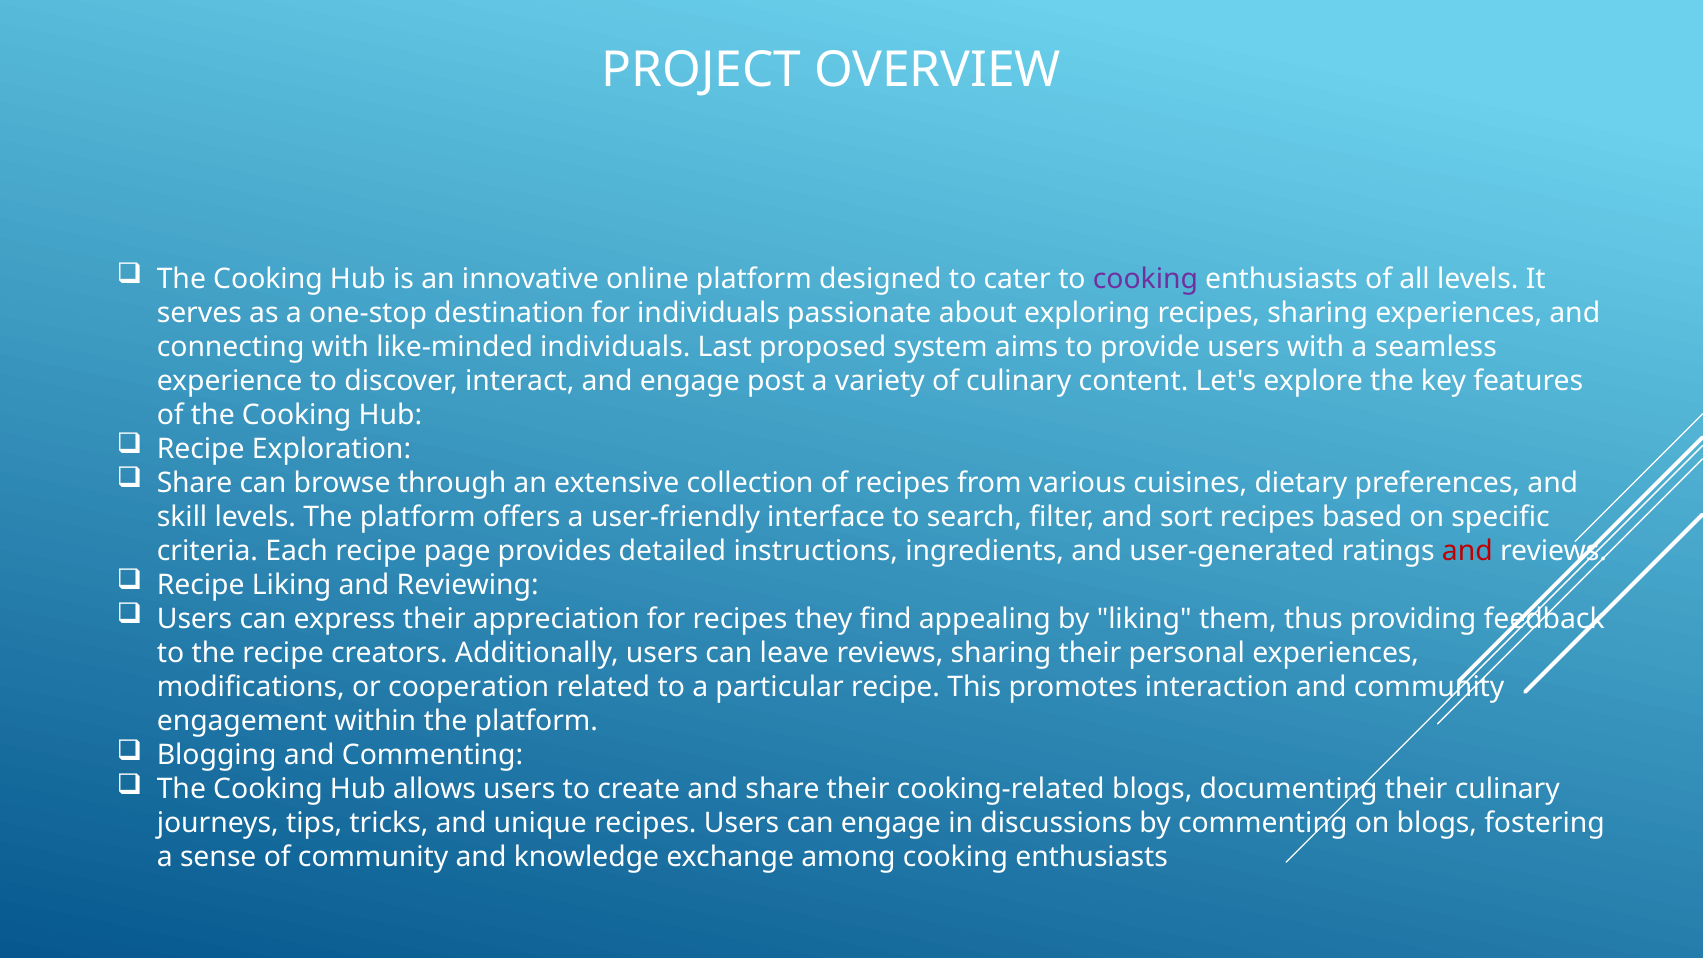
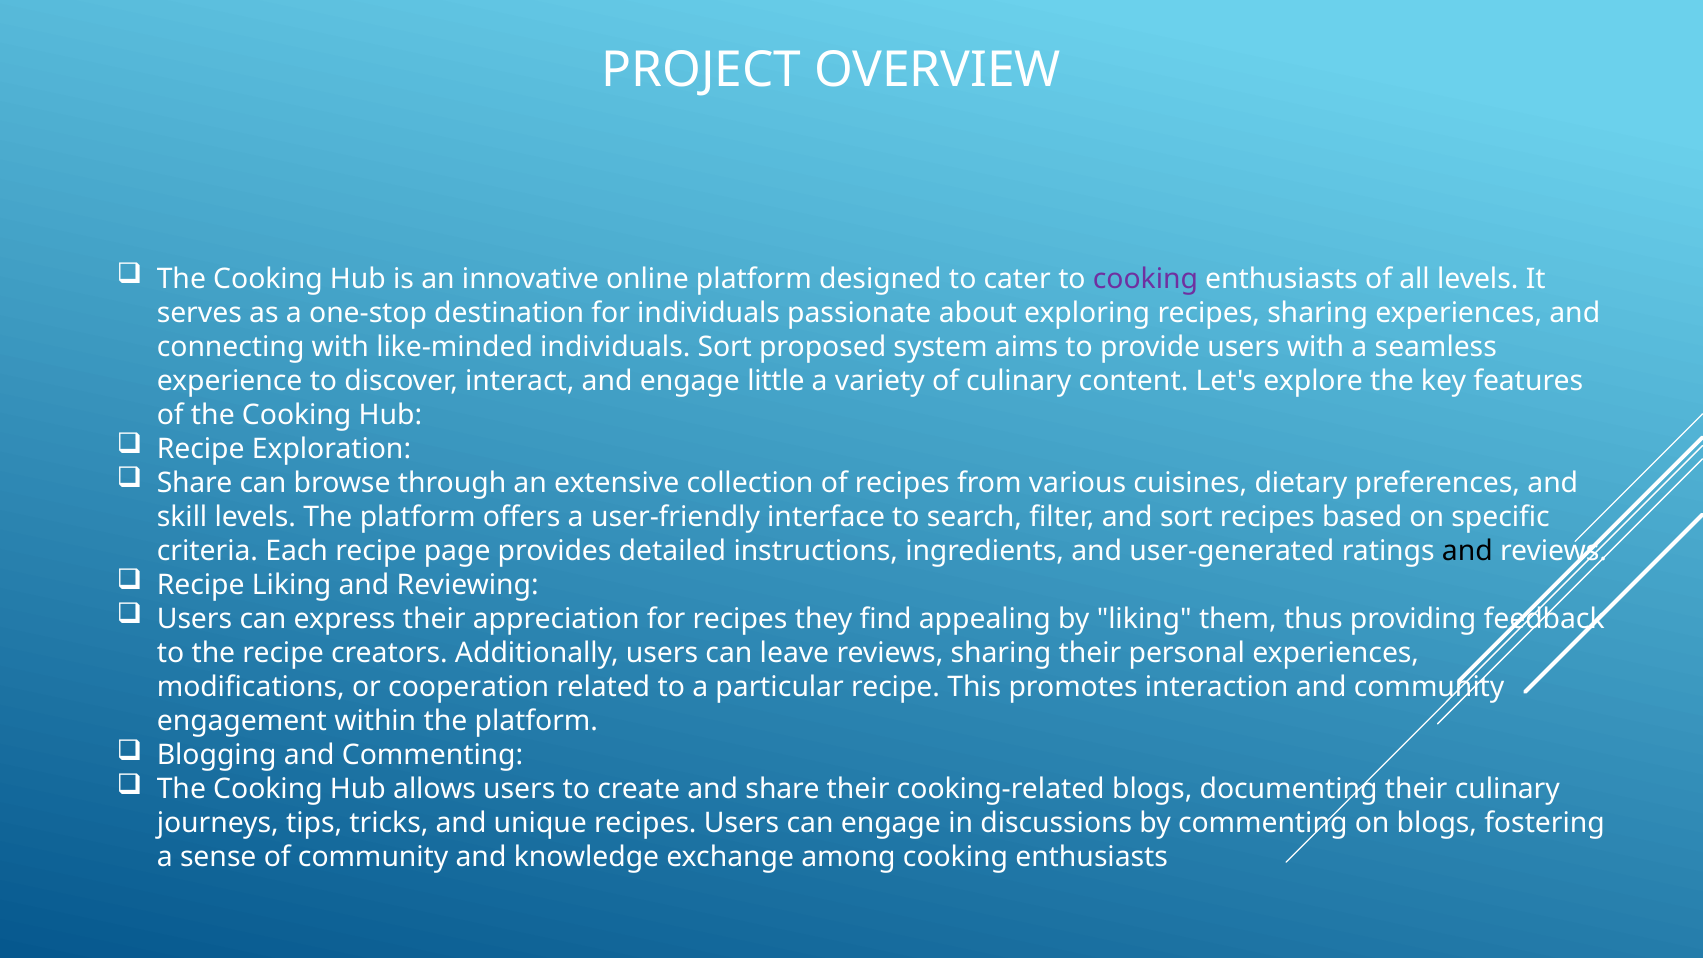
individuals Last: Last -> Sort (725, 347)
post: post -> little (776, 381)
and colour: red -> black (1467, 551)
